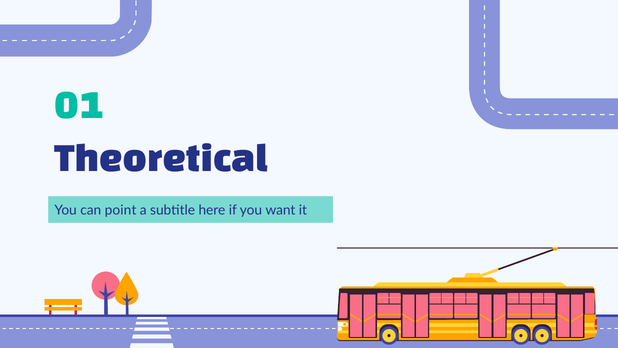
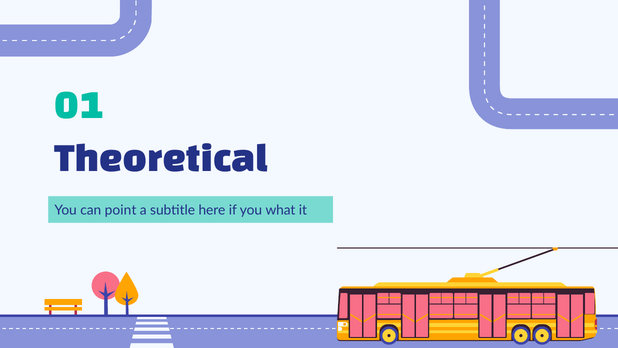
want: want -> what (280, 210)
